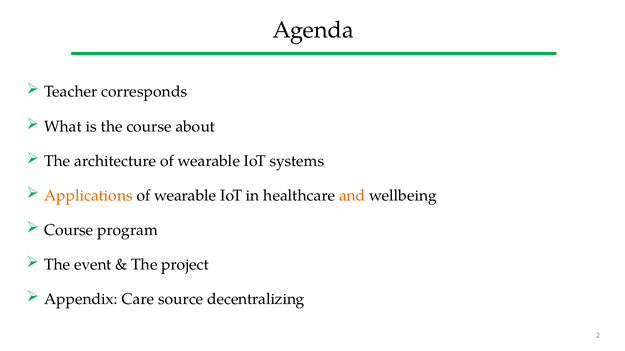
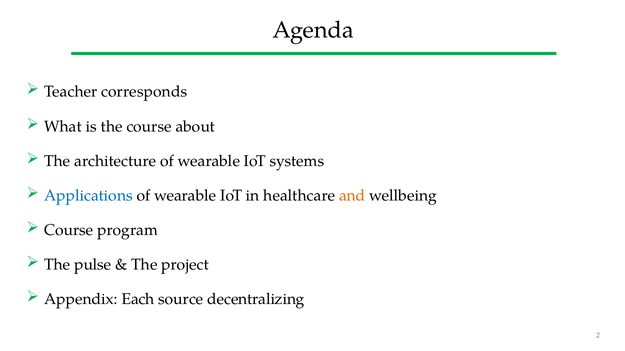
Applications colour: orange -> blue (88, 196)
event: event -> pulse (93, 265)
Care: Care -> Each (138, 300)
